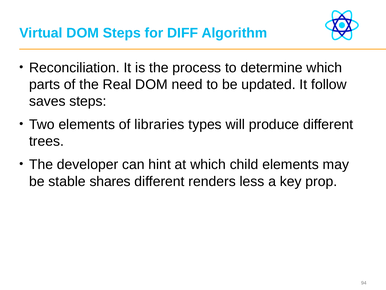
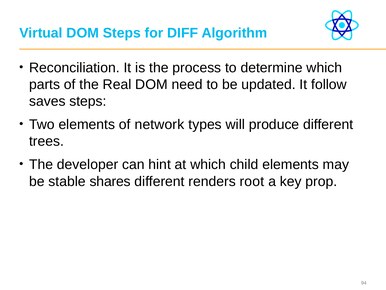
libraries: libraries -> network (159, 124)
less: less -> root (252, 181)
